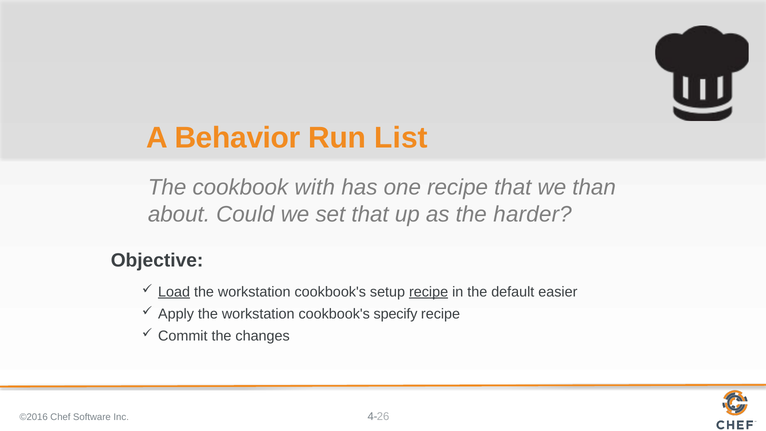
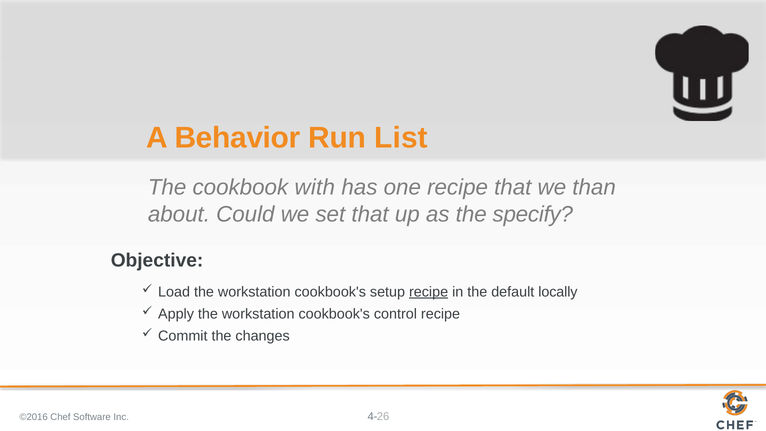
harder: harder -> specify (533, 214)
Load underline: present -> none (174, 292)
easier: easier -> locally (558, 292)
specify: specify -> control (395, 314)
